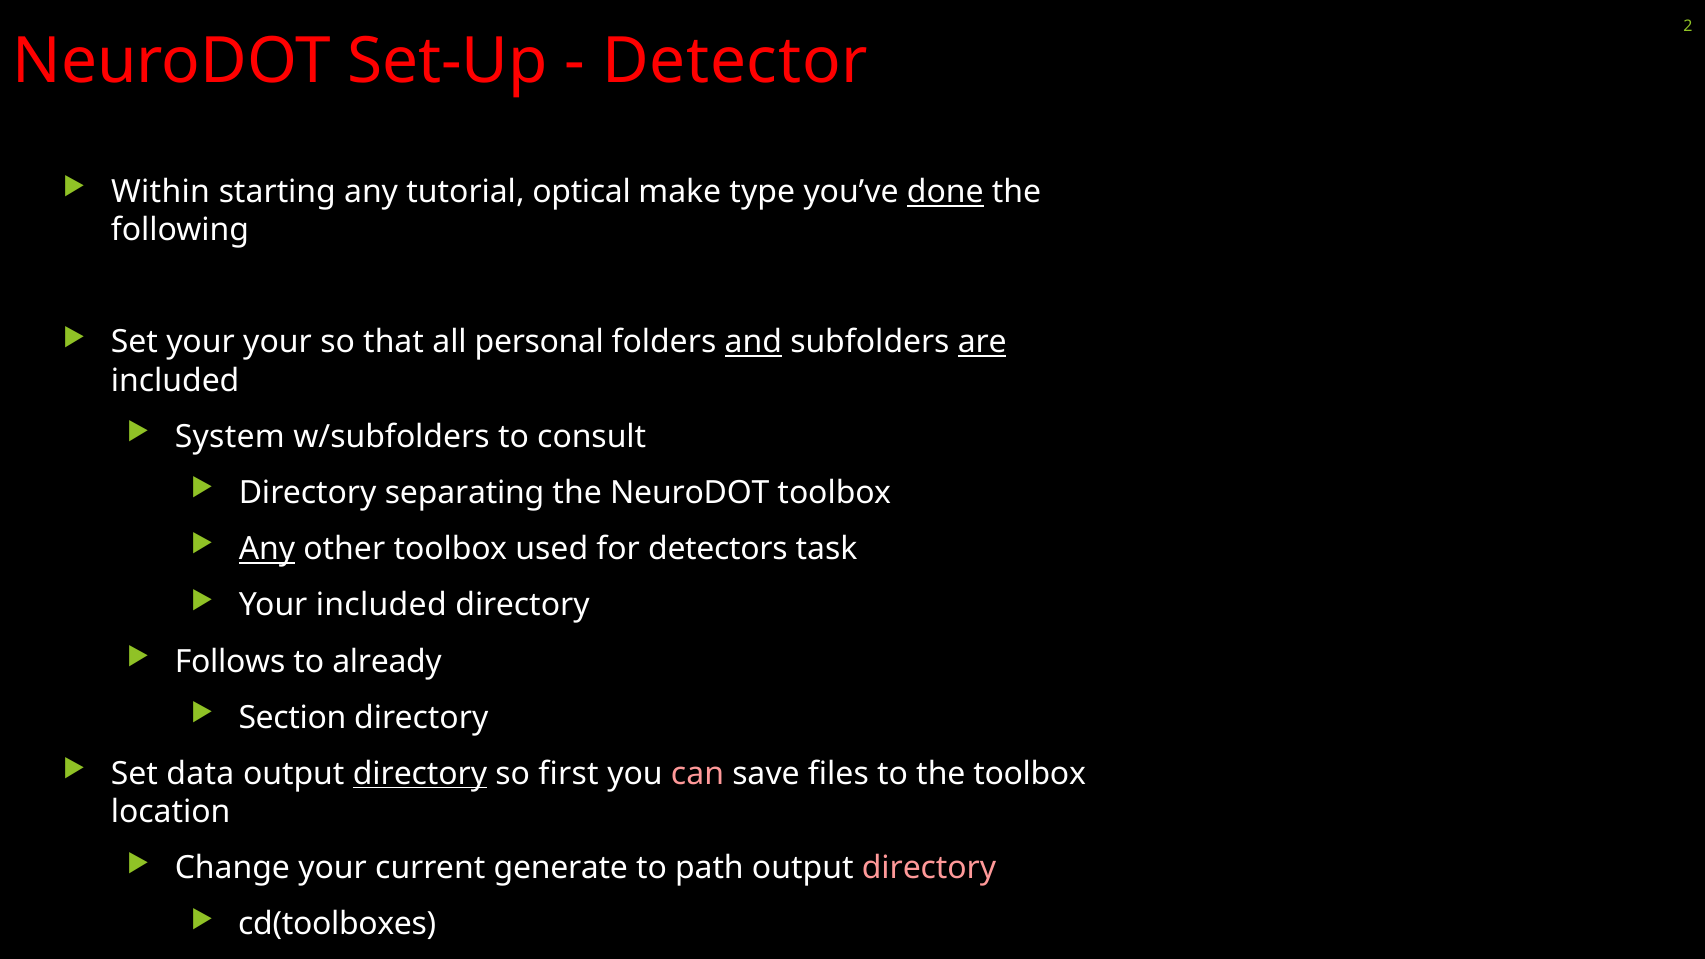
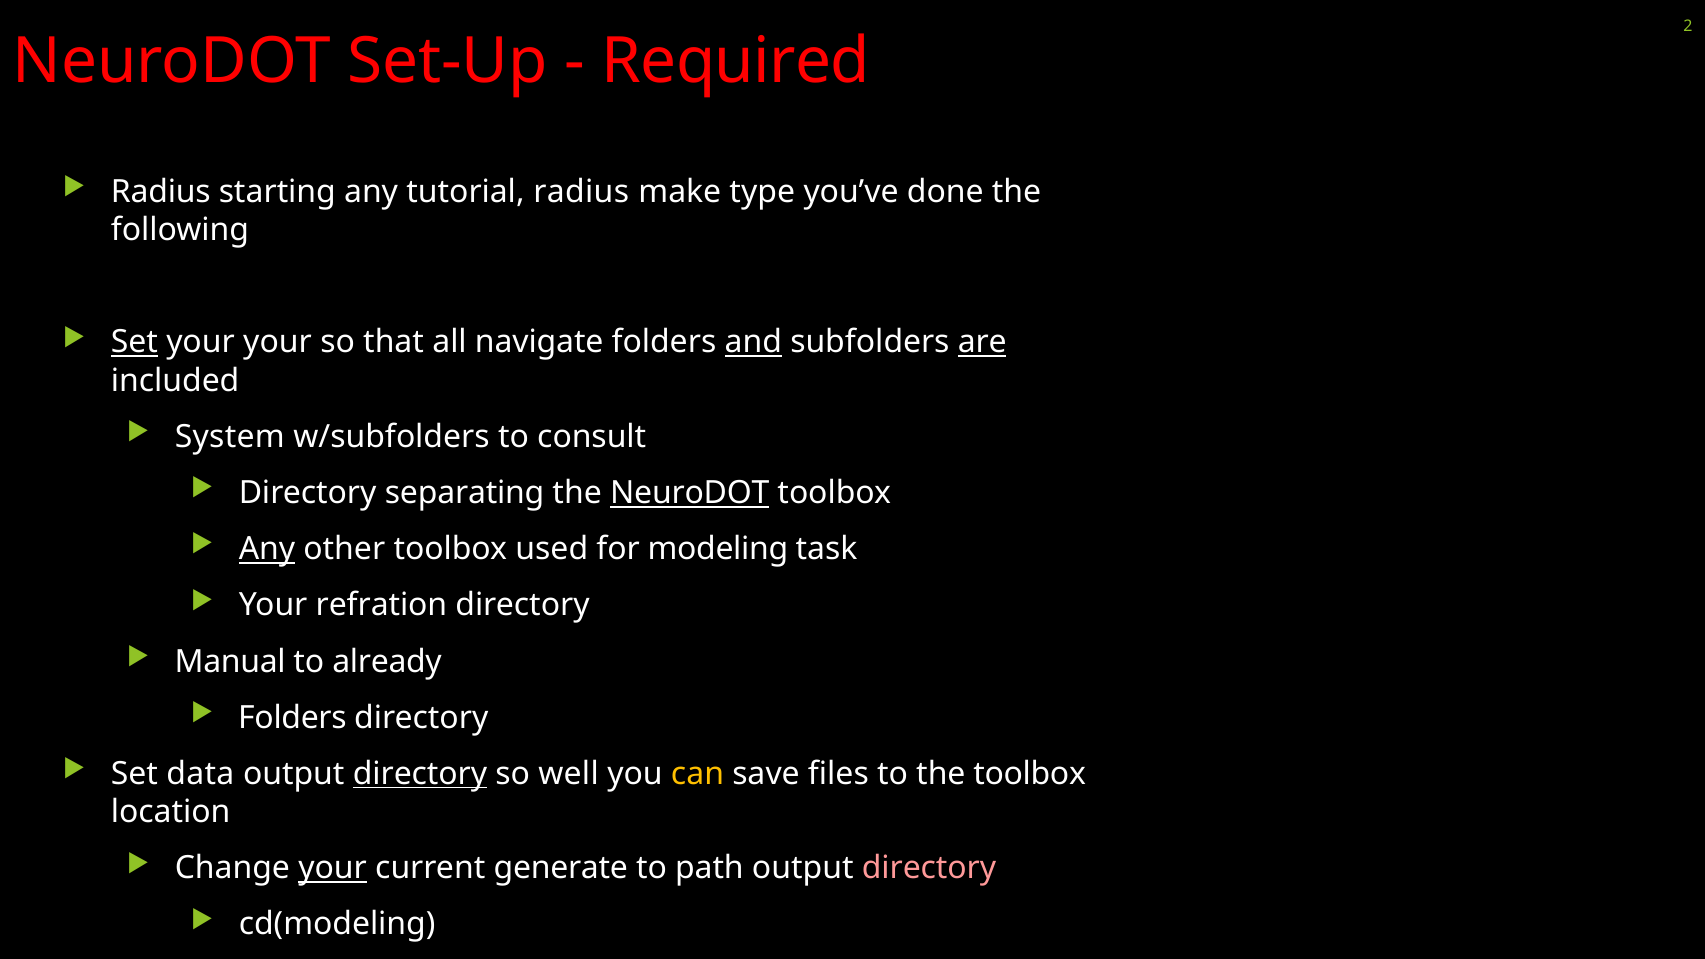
Detector: Detector -> Required (736, 62)
Within: Within -> Radius (161, 192)
tutorial optical: optical -> radius (581, 192)
done underline: present -> none (945, 192)
Set underline: none -> present (134, 342)
personal: personal -> navigate (539, 342)
NeuroDOT underline: none -> present (690, 493)
detectors: detectors -> modeling (718, 549)
Your included: included -> refration (381, 605)
Follows: Follows -> Manual (230, 661)
Section: Section -> Folders (292, 718)
first: first -> well (569, 774)
can colour: pink -> yellow (698, 774)
your underline: none -> present (333, 868)
cd(toolboxes: cd(toolboxes -> cd(modeling (337, 924)
